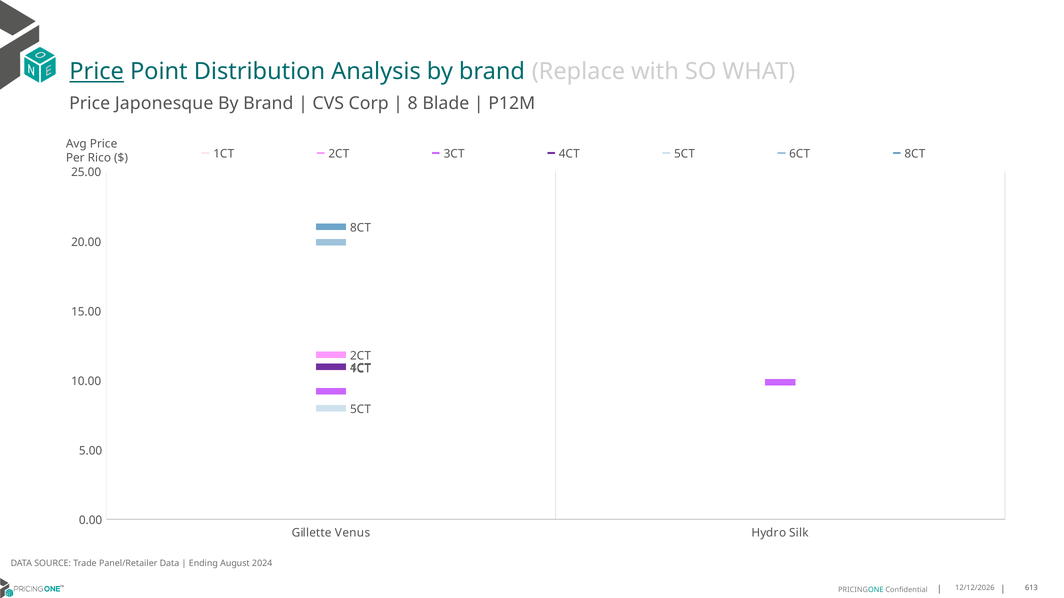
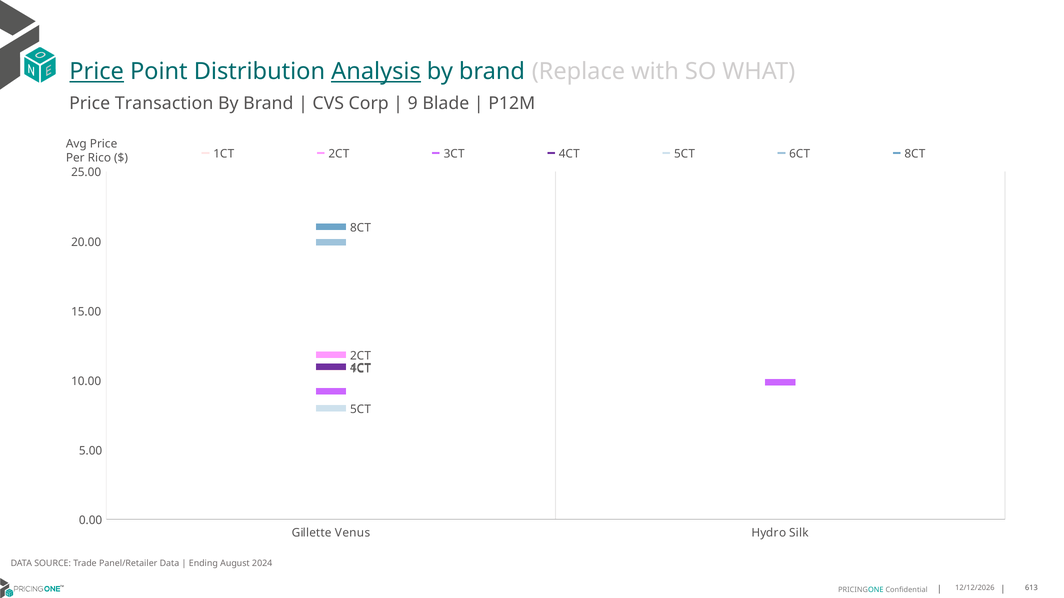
Analysis underline: none -> present (376, 72)
Japonesque: Japonesque -> Transaction (164, 104)
8: 8 -> 9 (413, 104)
